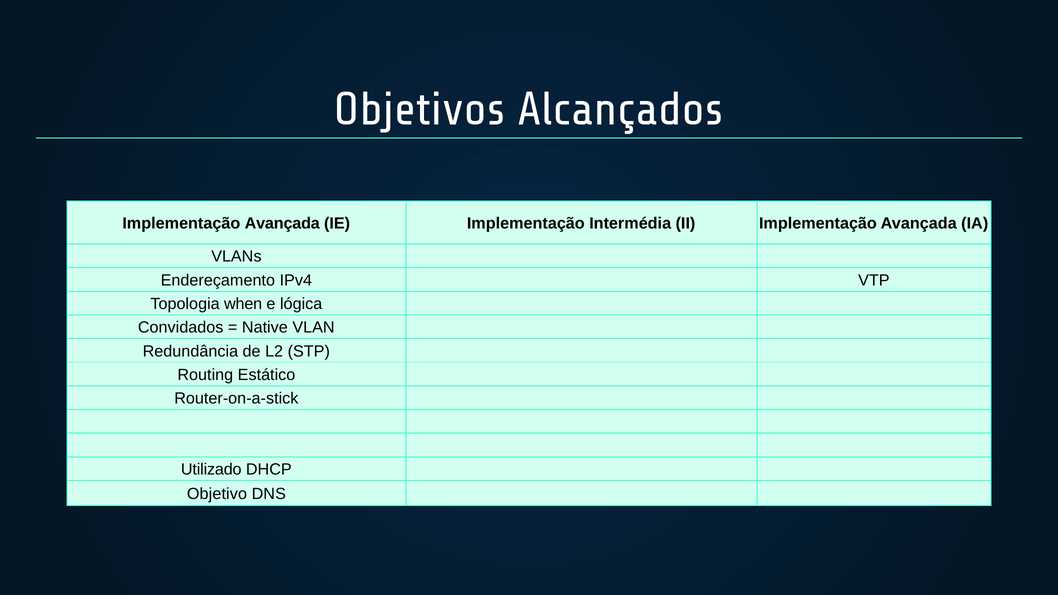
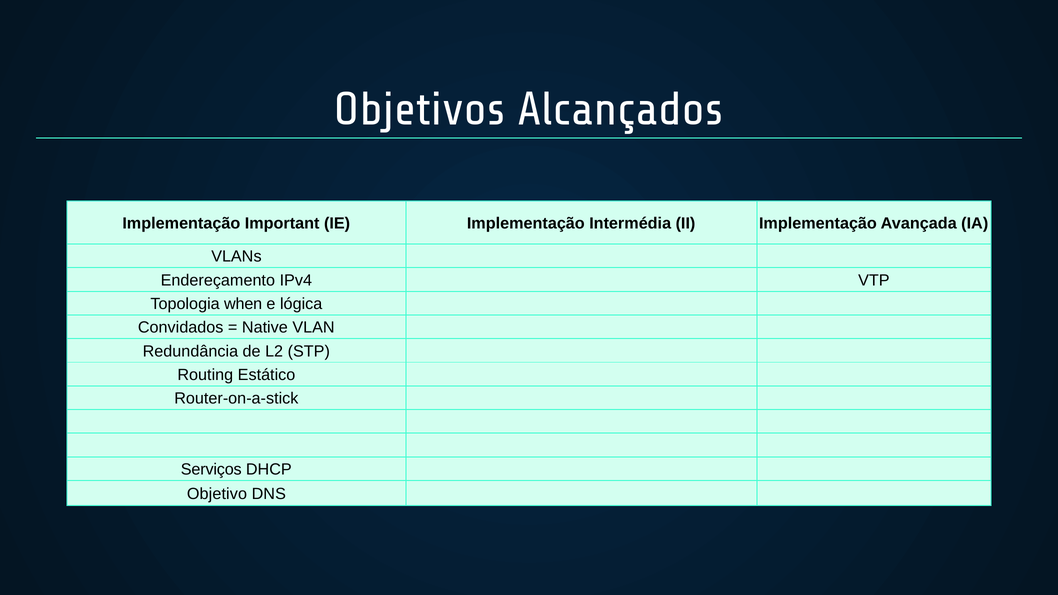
Avançada: Avançada -> Important (282, 223)
Utilizado: Utilizado -> Serviços (211, 470)
